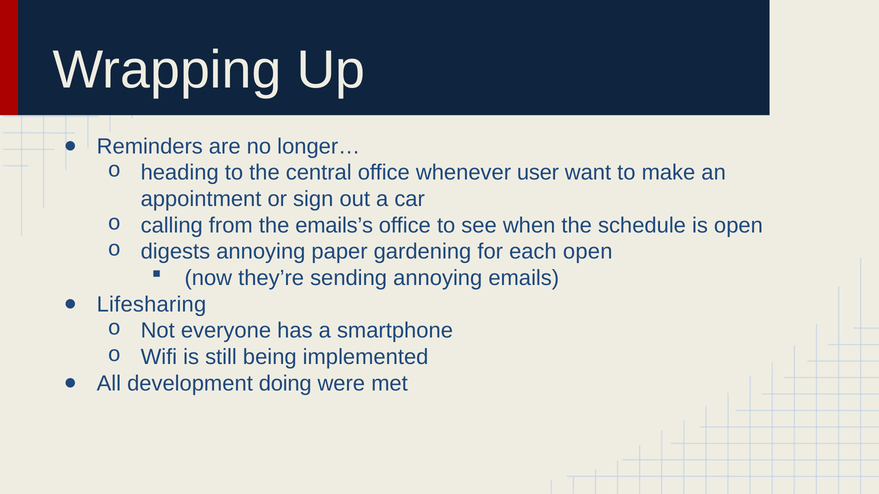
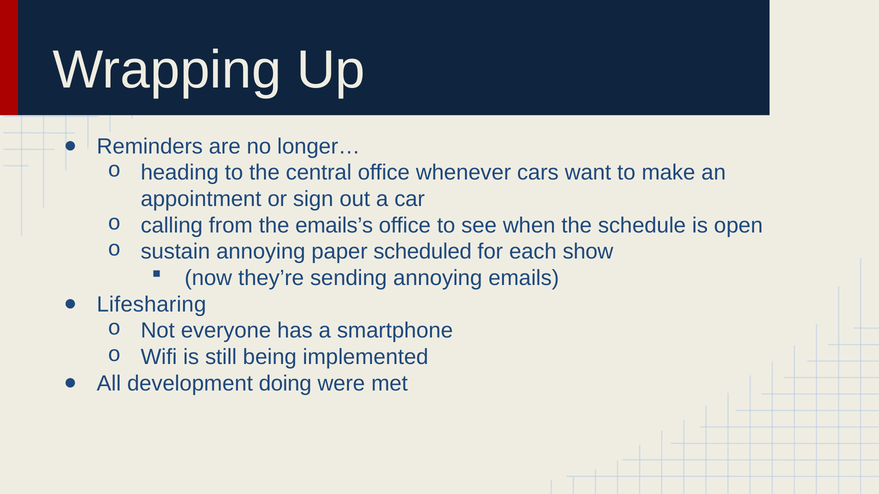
user: user -> cars (538, 173)
digests: digests -> sustain (175, 252)
gardening: gardening -> scheduled (423, 252)
each open: open -> show (588, 252)
